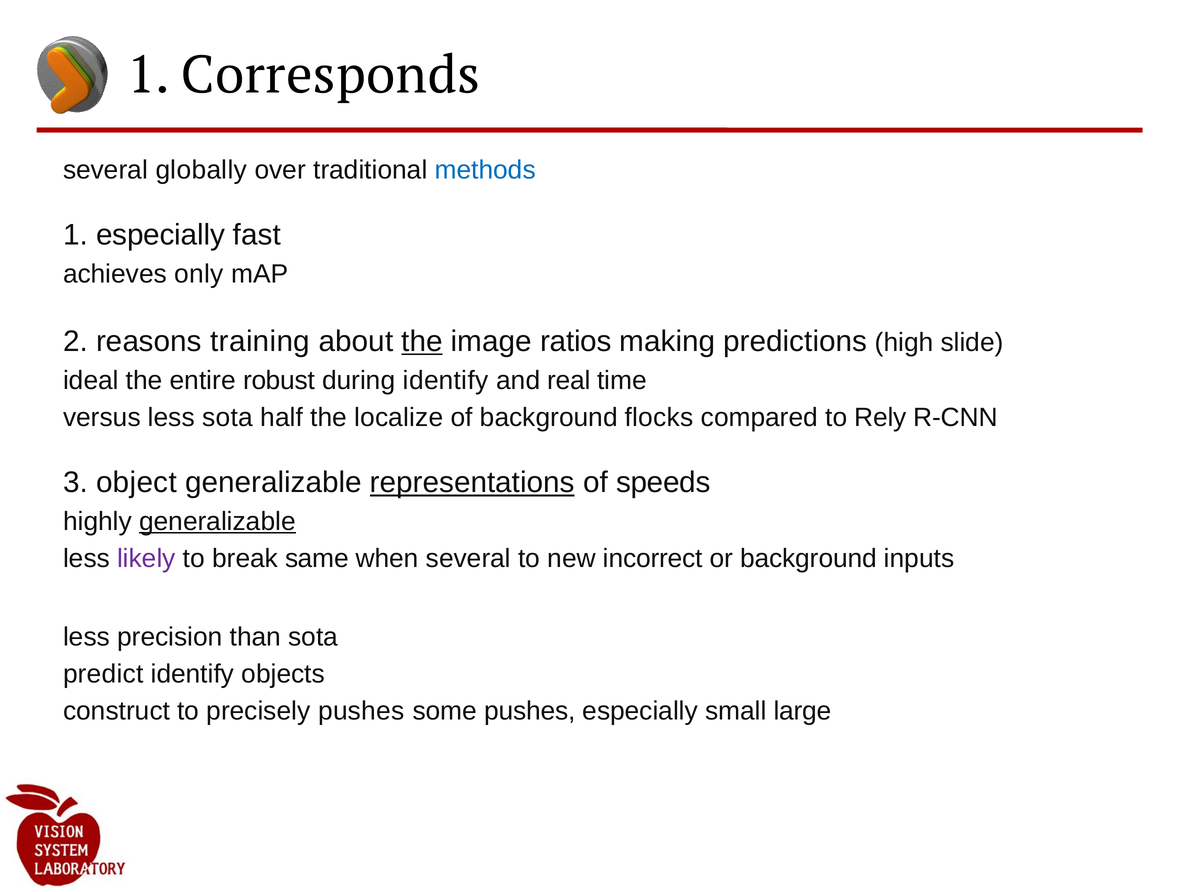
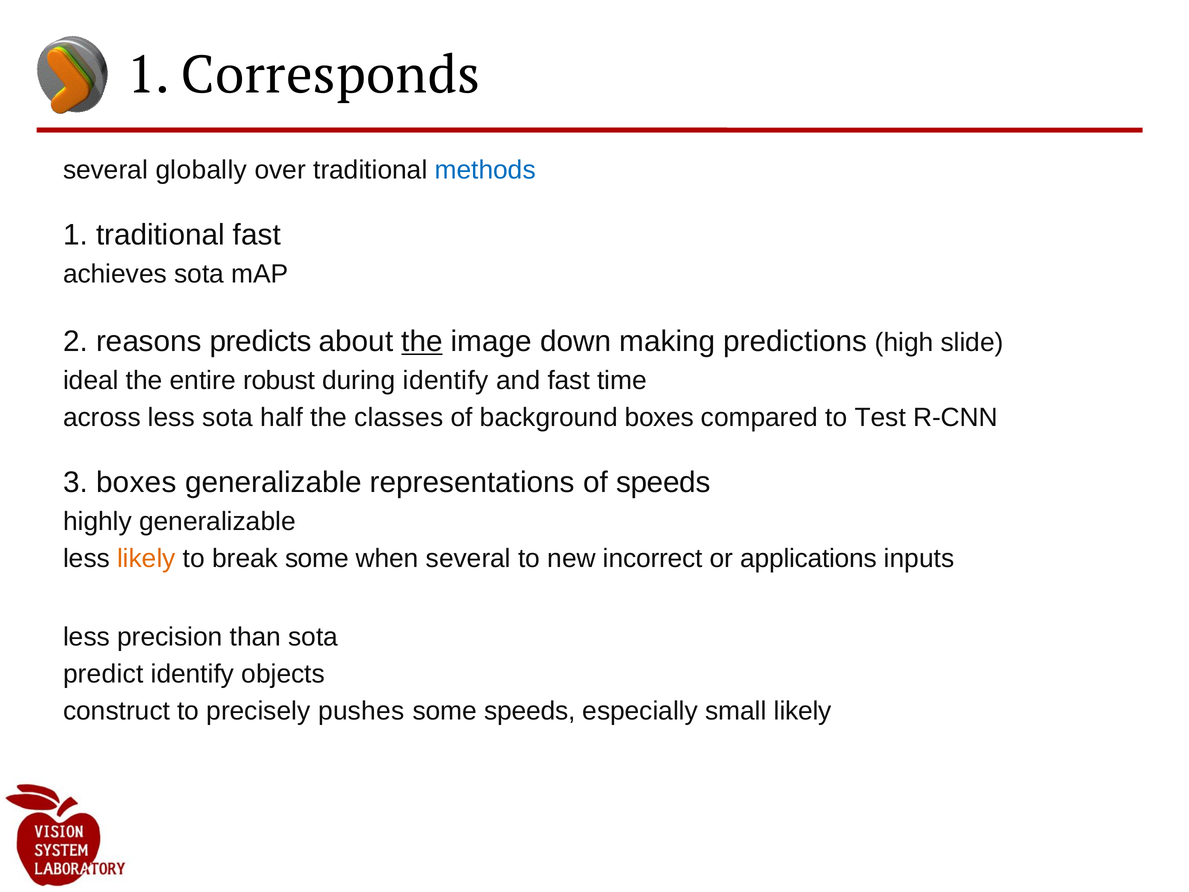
1 especially: especially -> traditional (160, 235)
achieves only: only -> sota (199, 274)
training: training -> predicts (261, 341)
ratios: ratios -> down (576, 341)
and real: real -> fast (569, 380)
versus: versus -> across (102, 417)
localize: localize -> classes (399, 417)
background flocks: flocks -> boxes (659, 417)
Rely: Rely -> Test (880, 417)
3 object: object -> boxes (136, 483)
representations underline: present -> none (472, 483)
generalizable underline: present -> none (217, 521)
likely colour: purple -> orange (146, 558)
break same: same -> some (317, 558)
or background: background -> applications (809, 558)
some pushes: pushes -> speeds (530, 711)
small large: large -> likely (803, 711)
